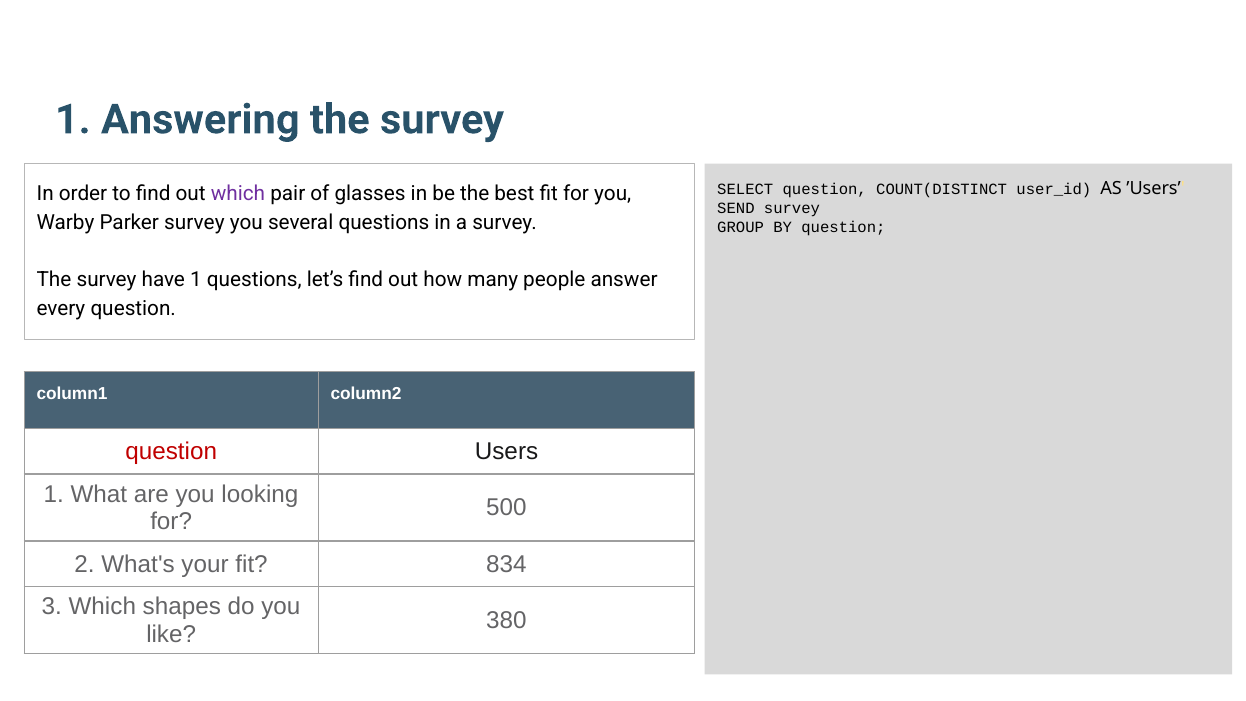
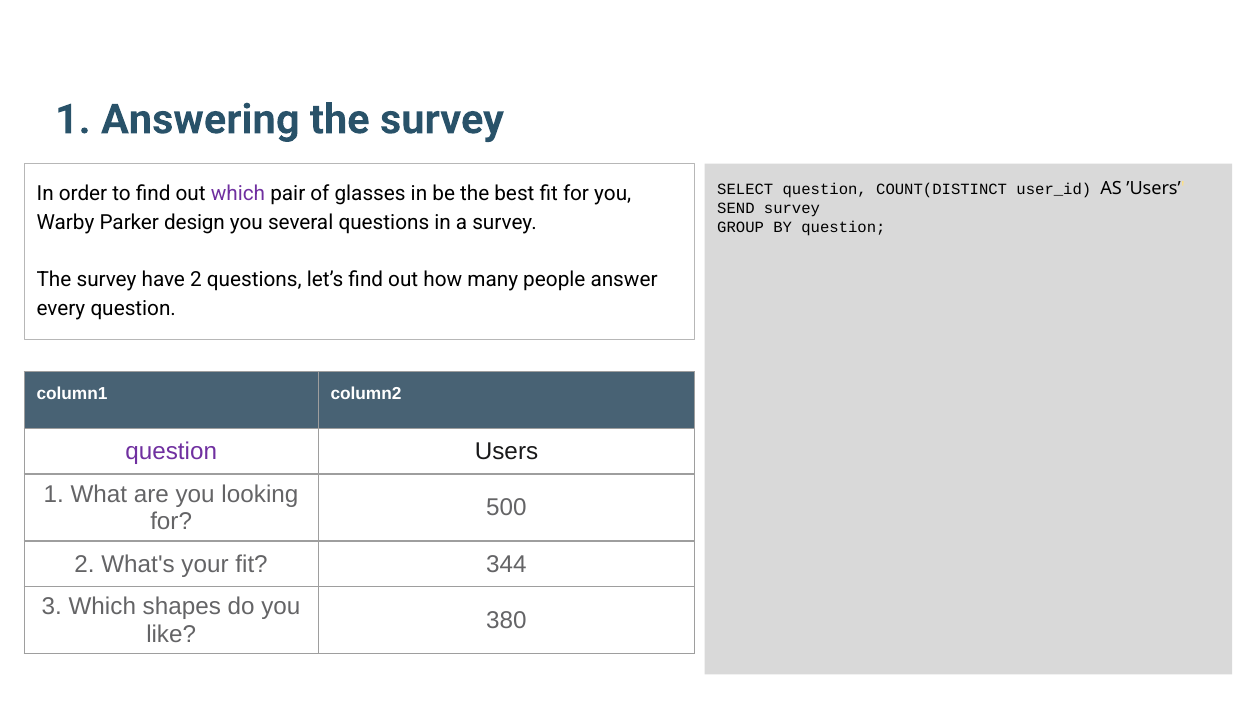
Parker survey: survey -> design (195, 222)
have 1: 1 -> 2 (196, 280)
question colour: red -> purple (171, 452)
834: 834 -> 344 (506, 564)
